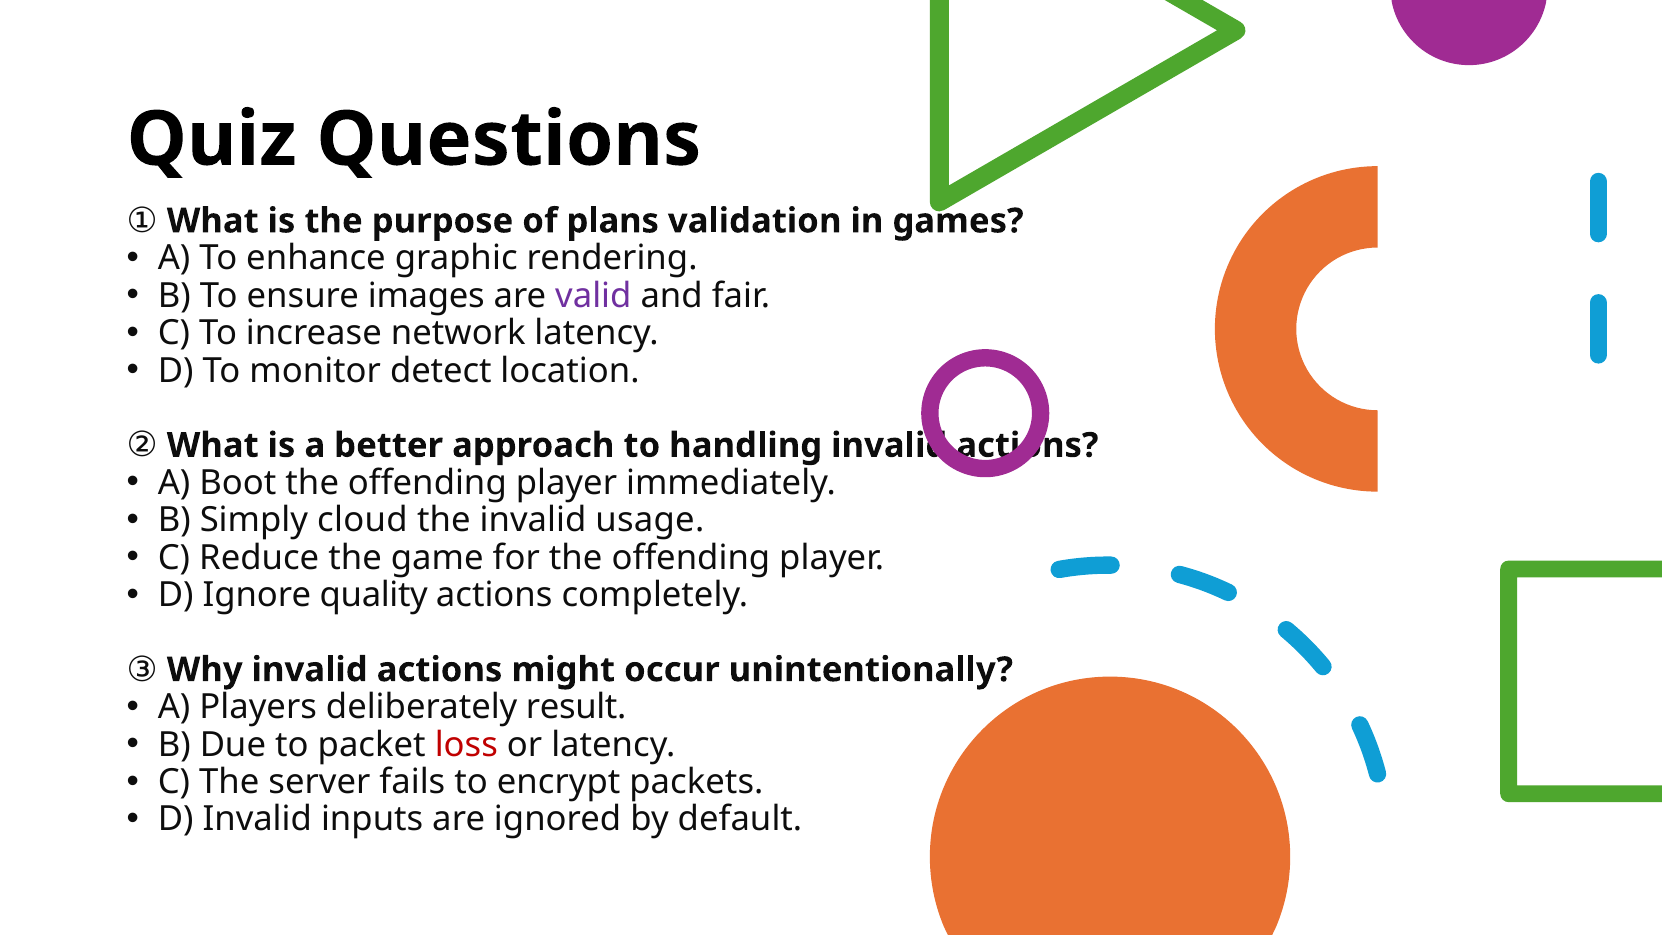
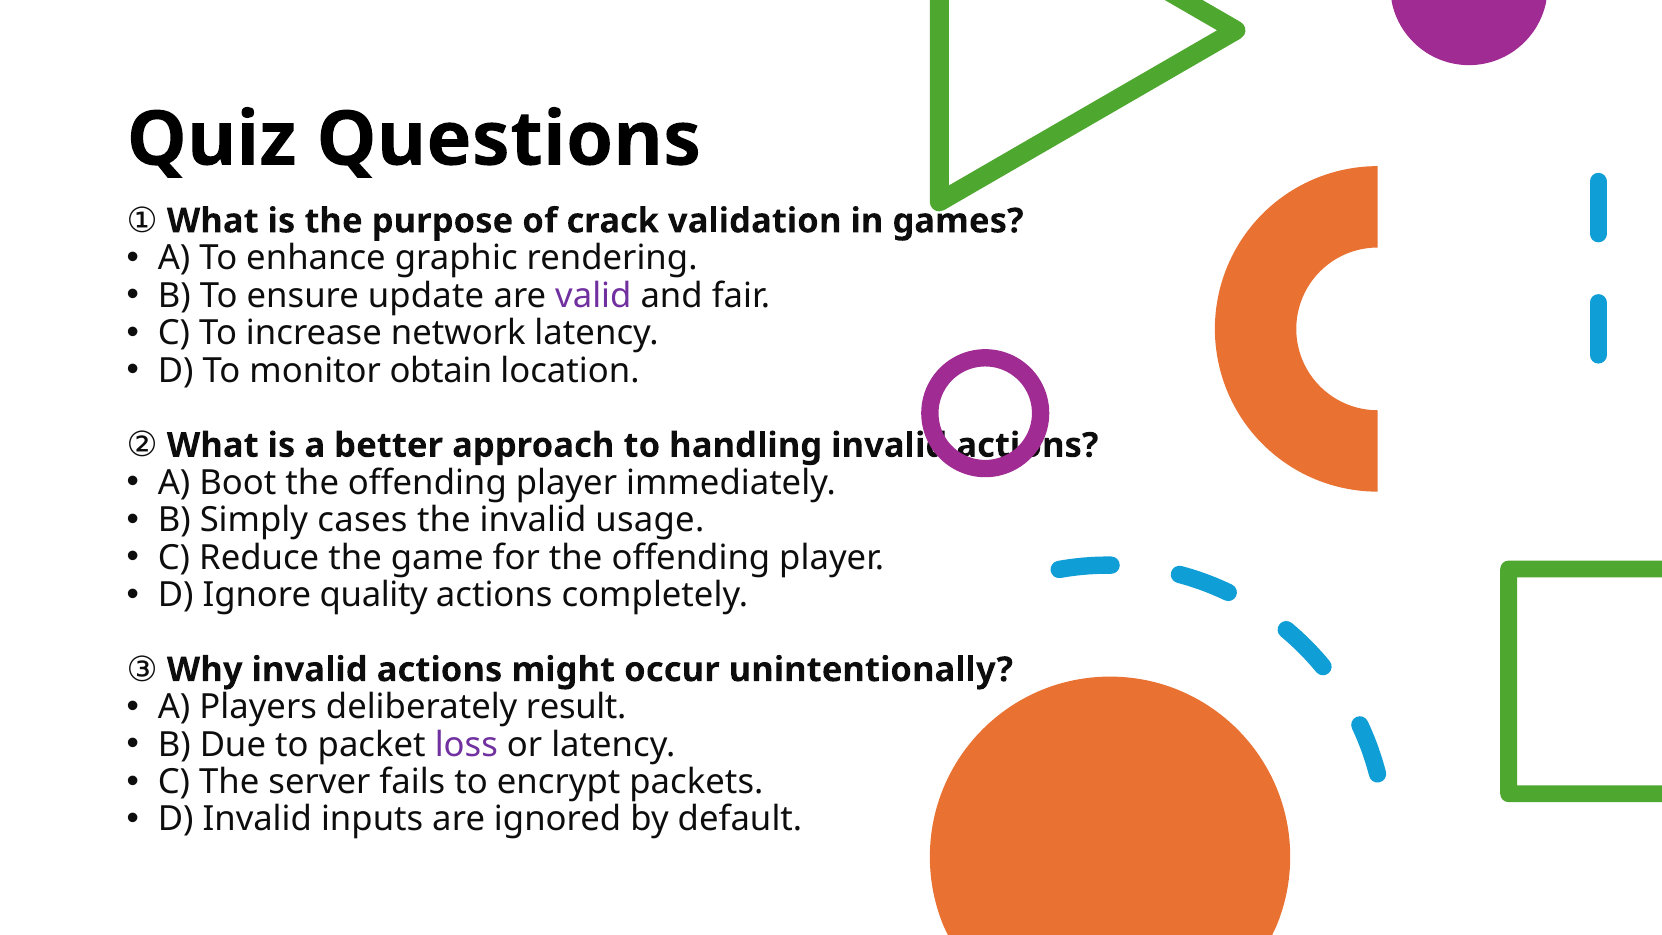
plans: plans -> crack (613, 221)
images: images -> update (426, 296)
detect: detect -> obtain (441, 371)
cloud: cloud -> cases (362, 520)
loss colour: red -> purple (466, 745)
